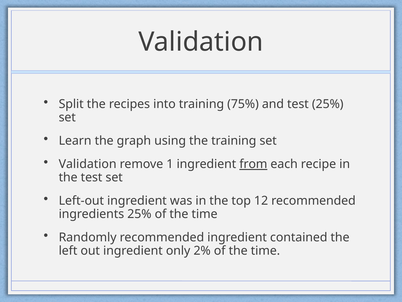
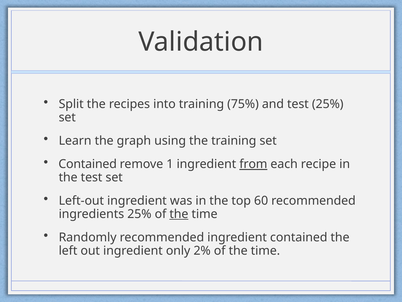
Validation: Validation -> Contained (88, 164)
12: 12 -> 60 (261, 201)
the underline: none -> present (179, 214)
